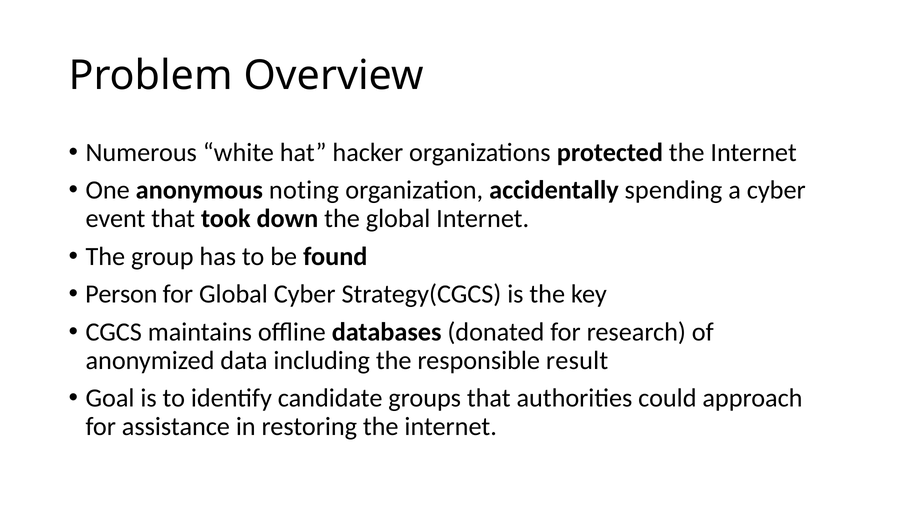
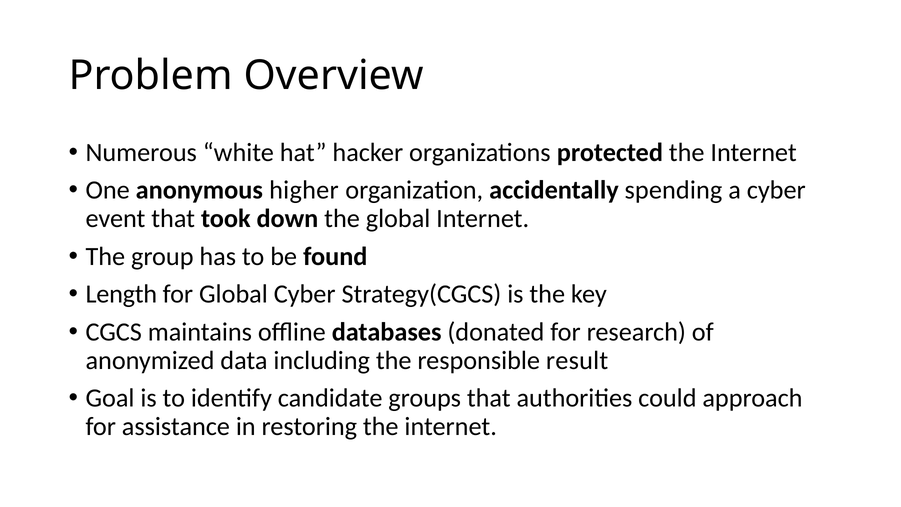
noting: noting -> higher (304, 190)
Person: Person -> Length (121, 294)
